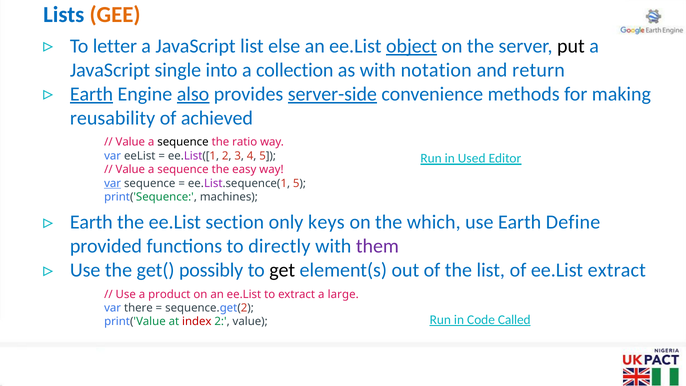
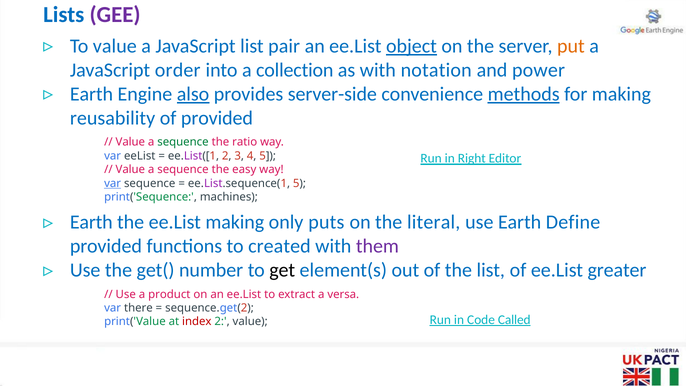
GEE colour: orange -> purple (115, 15)
To letter: letter -> value (115, 46)
else: else -> pair (284, 46)
put colour: black -> orange (571, 46)
single: single -> order (178, 70)
return: return -> power (539, 70)
Earth underline: present -> none (91, 94)
server-side underline: present -> none (332, 94)
methods underline: none -> present (524, 94)
of achieved: achieved -> provided (217, 118)
sequence colour: black -> green (183, 142)
Used: Used -> Right (472, 158)
ee.List section: section -> making (235, 222)
keys: keys -> puts (326, 222)
which: which -> literal (434, 222)
directly: directly -> created (279, 246)
possibly: possibly -> number (211, 270)
ee.List extract: extract -> greater (617, 270)
large: large -> versa (343, 294)
